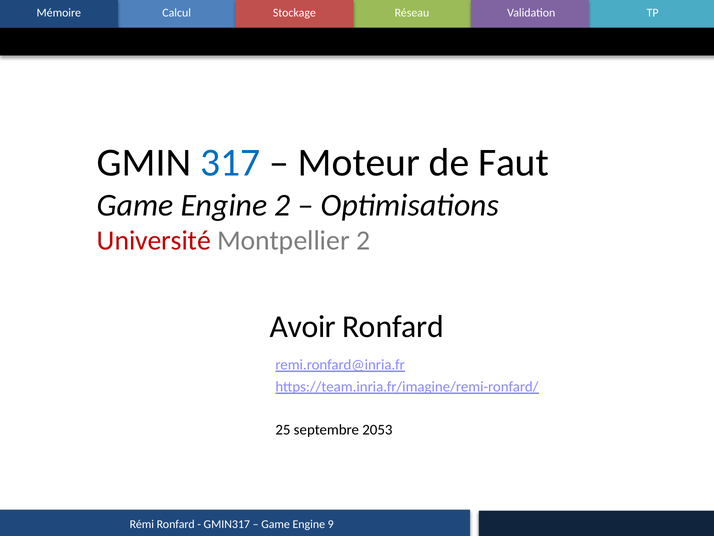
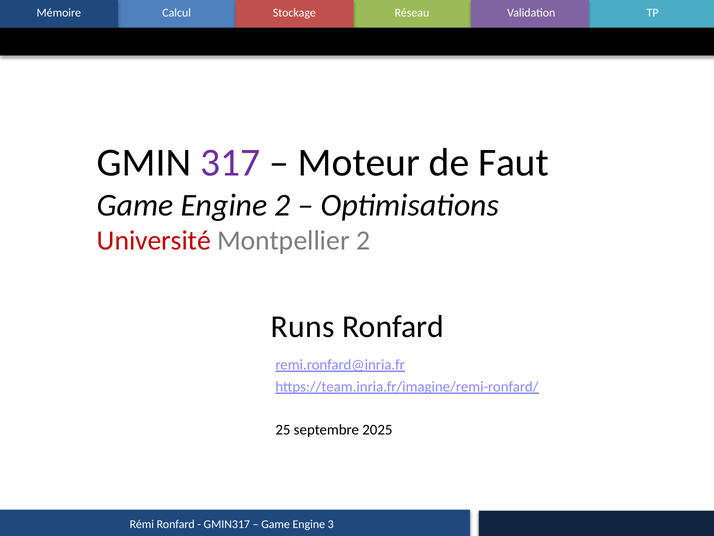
317 colour: blue -> purple (230, 163)
Avoir: Avoir -> Runs (302, 326)
2053: 2053 -> 2025 (377, 430)
9: 9 -> 3 (331, 524)
